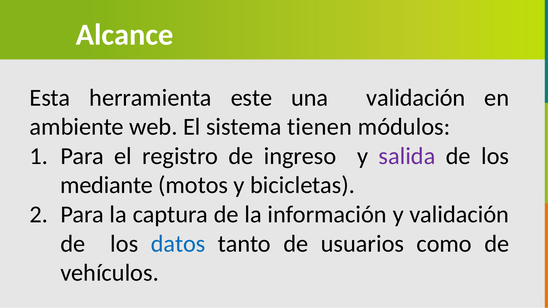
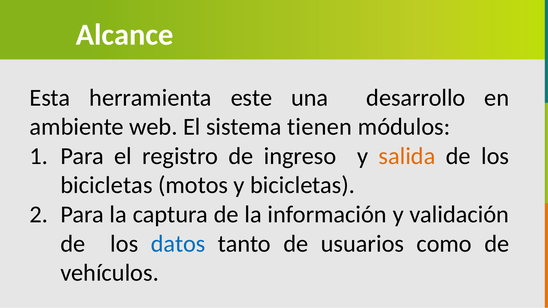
una validación: validación -> desarrollo (416, 98)
salida colour: purple -> orange (407, 156)
mediante: mediante -> bicicletas (106, 185)
